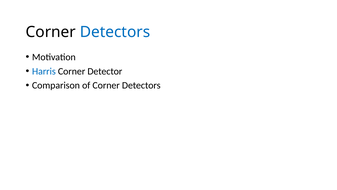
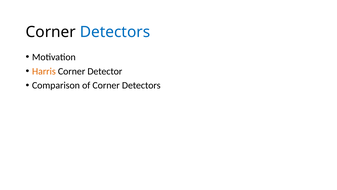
Harris colour: blue -> orange (44, 71)
